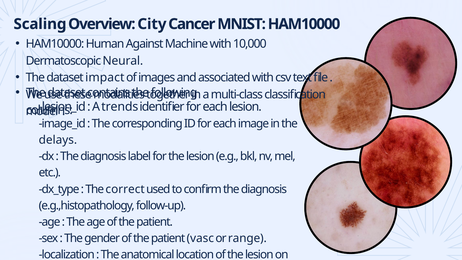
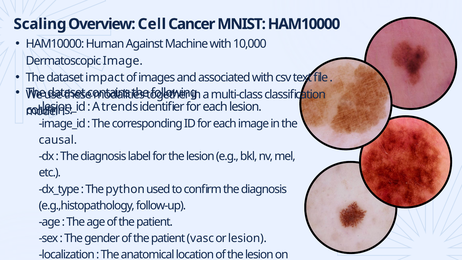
City: City -> Cell (152, 24)
Dermatoscopic Neural: Neural -> Image (123, 61)
delays: delays -> causal (58, 140)
correct: correct -> python (125, 189)
or range: range -> lesion (247, 238)
